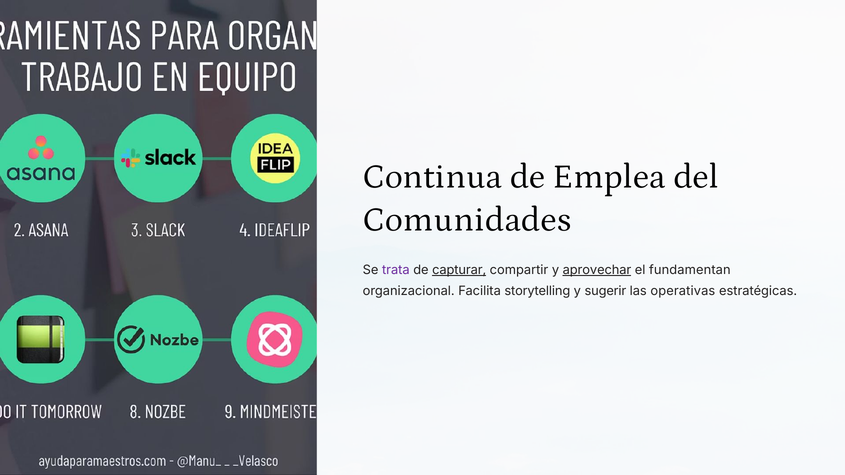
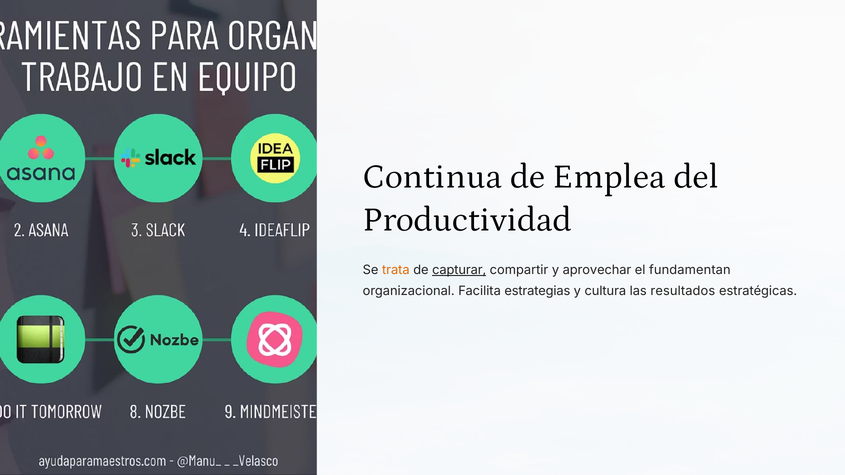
Comunidades: Comunidades -> Productividad (467, 219)
trata colour: purple -> orange (396, 270)
aprovechar underline: present -> none (597, 270)
storytelling: storytelling -> estrategias (537, 291)
sugerir: sugerir -> cultura (605, 291)
operativas: operativas -> resultados (683, 291)
